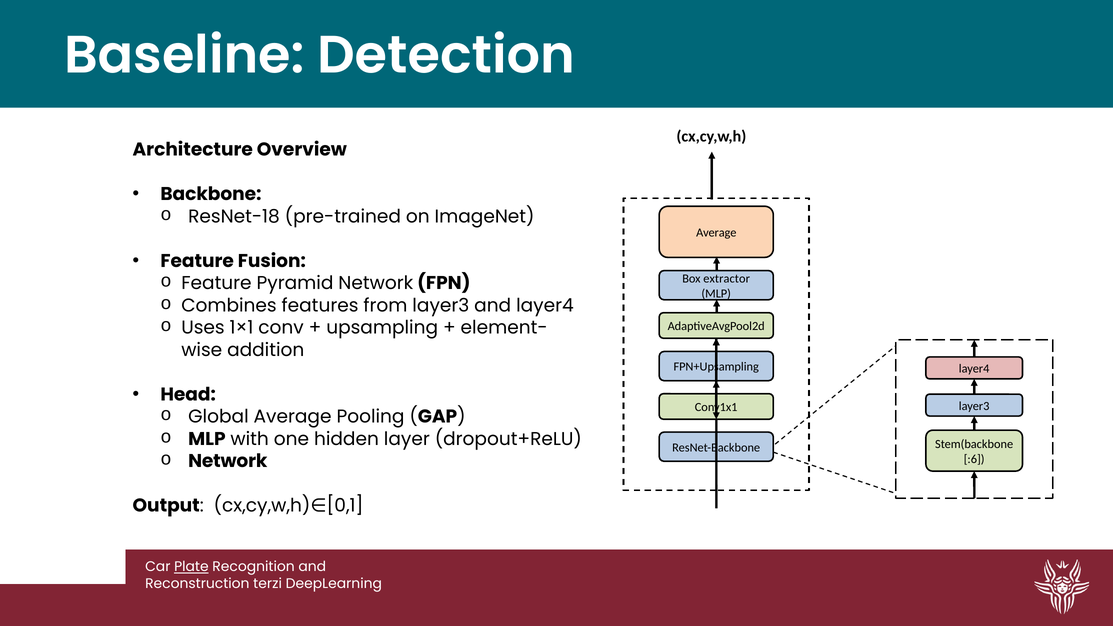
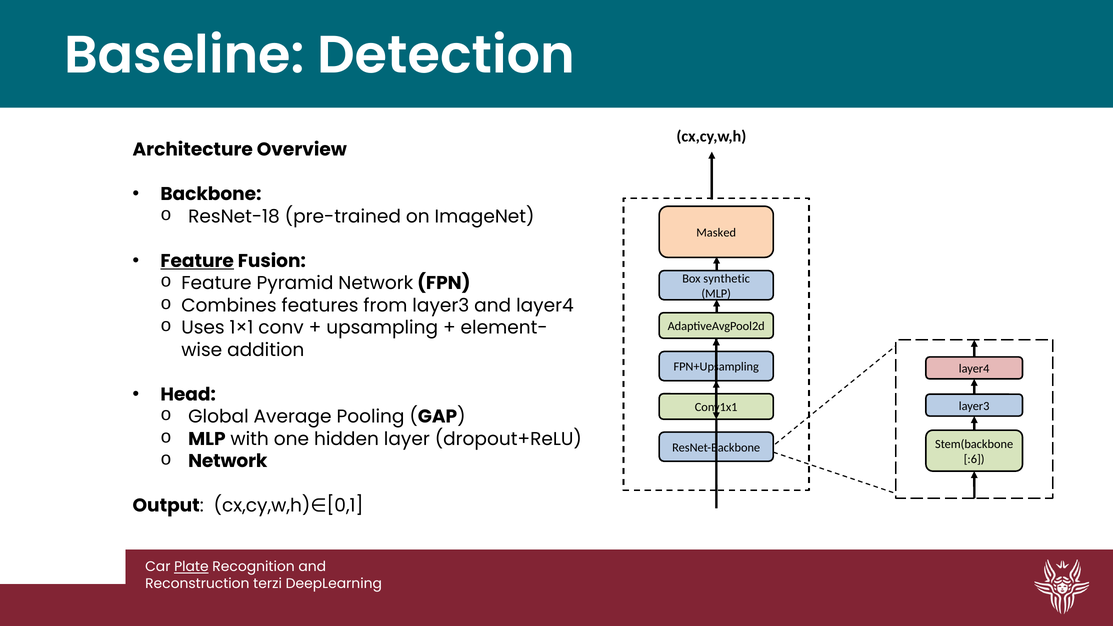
Average: Average -> Masked (716, 233)
Feature underline: none -> present (197, 261)
extractor: extractor -> synthetic (727, 279)
